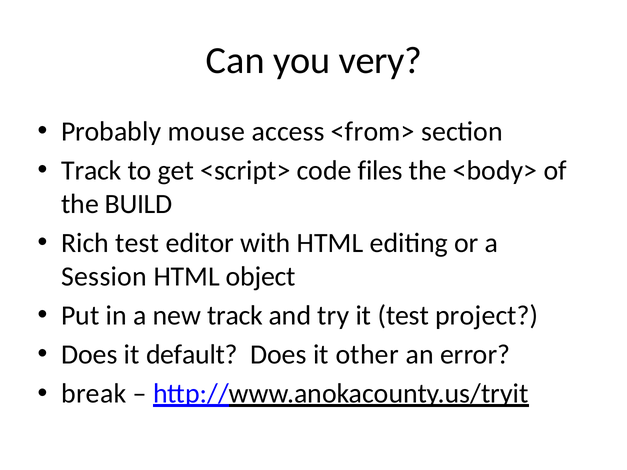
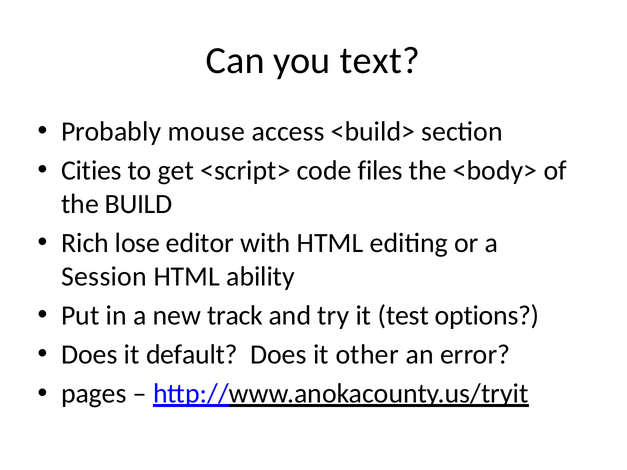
very: very -> text (380, 61)
<from>: <from> -> <build> (373, 132)
Track: Track -> Cities (91, 171)
Rich test: test -> lose (137, 243)
object: object -> ability (261, 277)
project: project -> options (487, 316)
break: break -> pages (94, 394)
